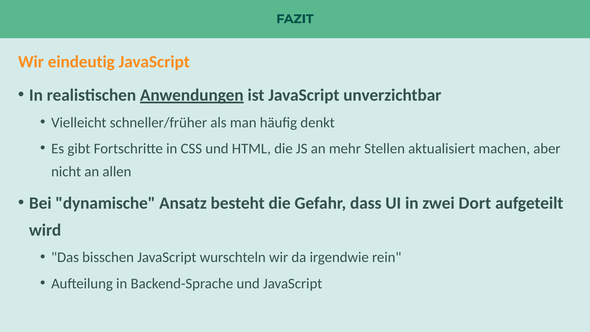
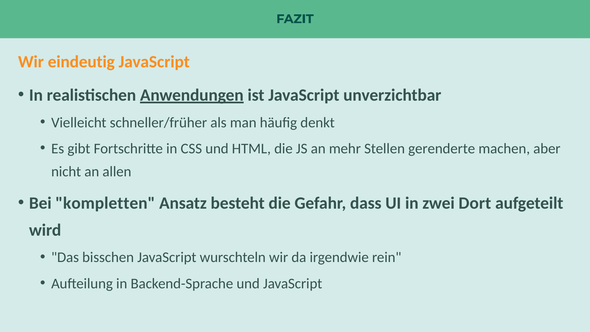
aktualisiert: aktualisiert -> gerenderte (442, 148)
dynamische: dynamische -> kompletten (105, 203)
